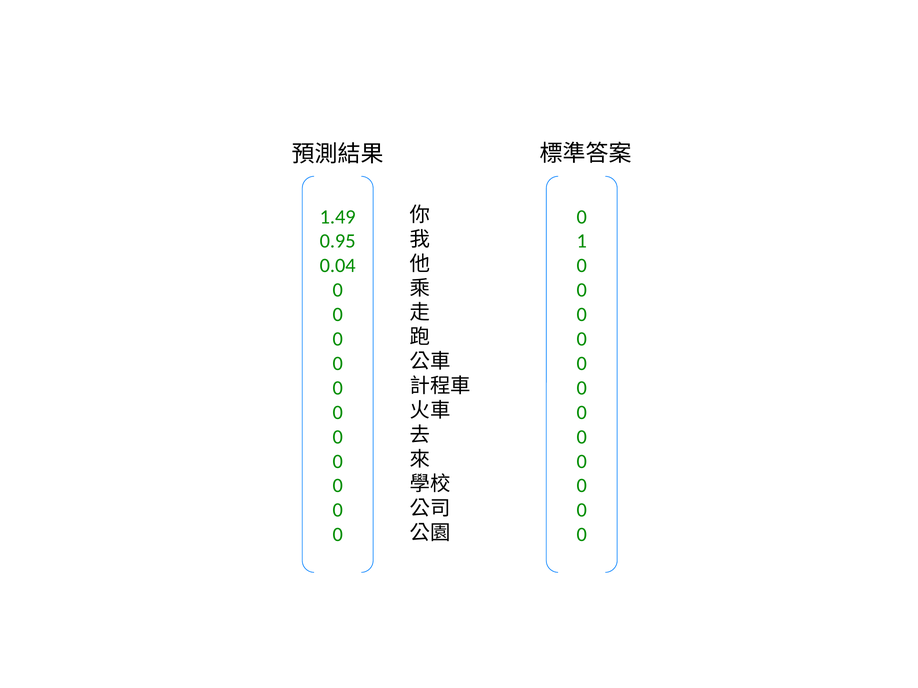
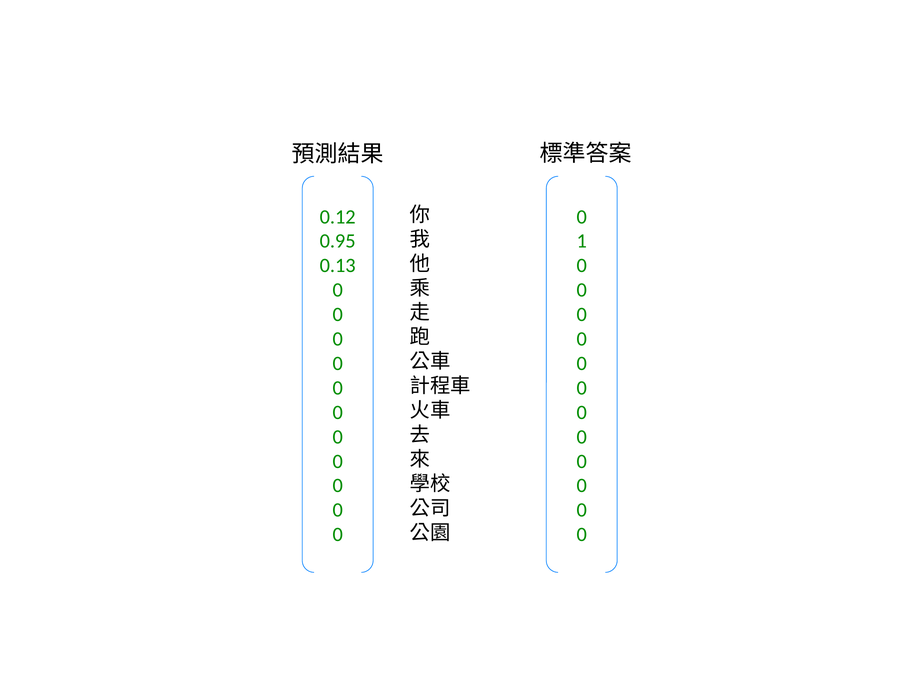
1.49: 1.49 -> 0.12 (338, 217)
0.04: 0.04 -> 0.13 (338, 266)
